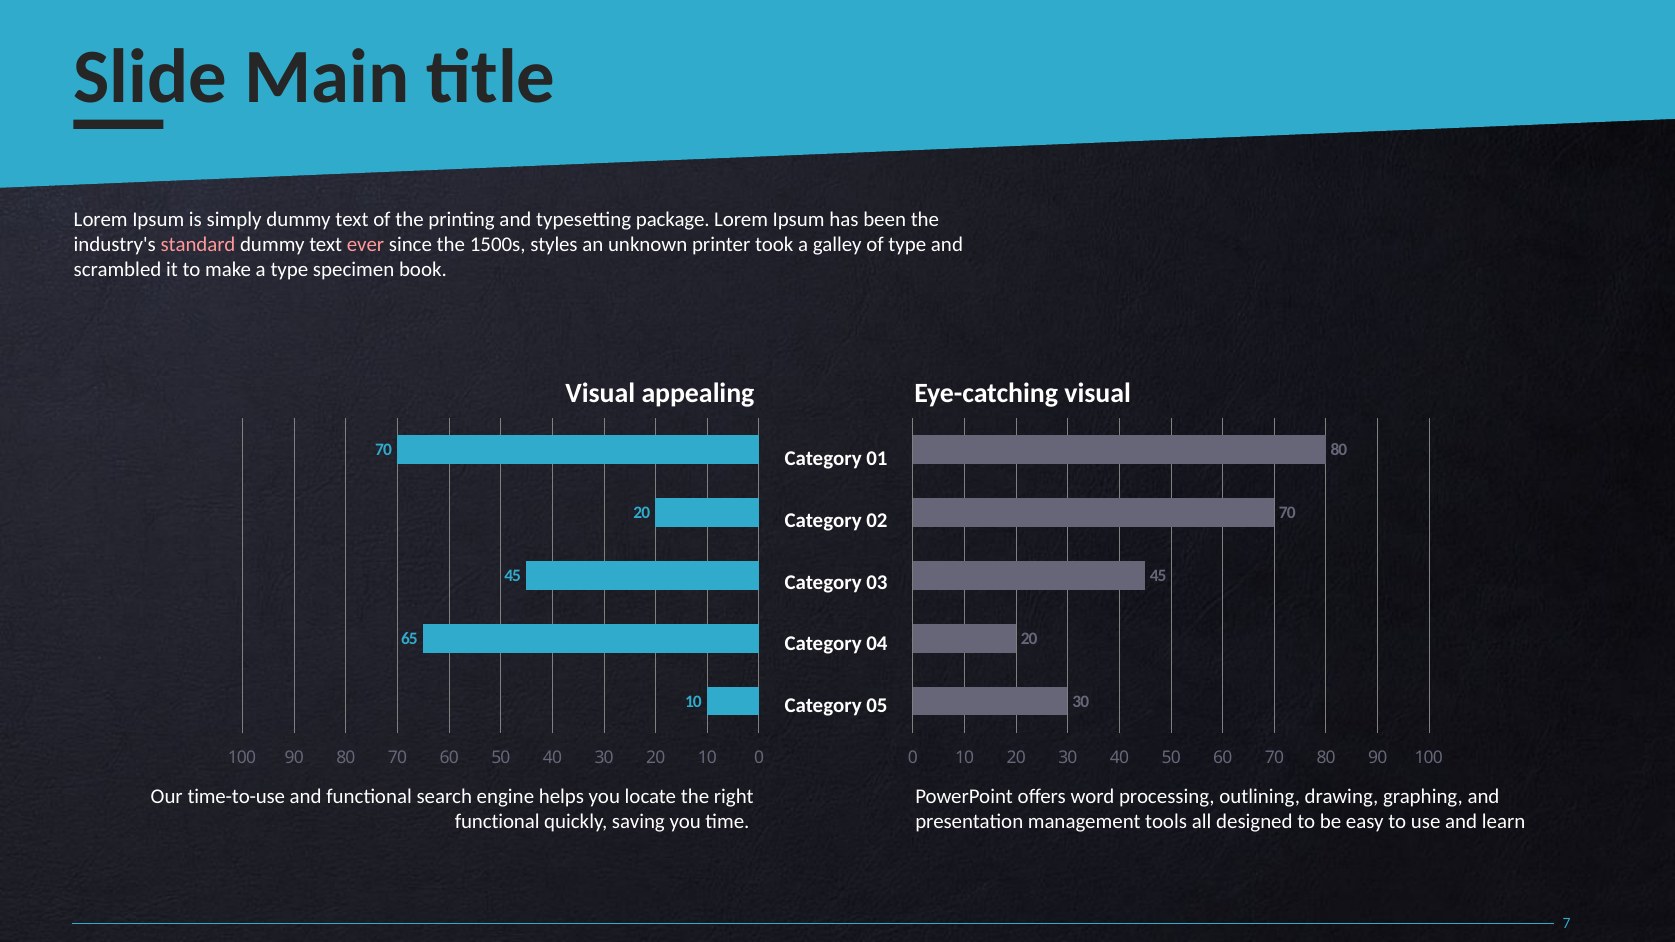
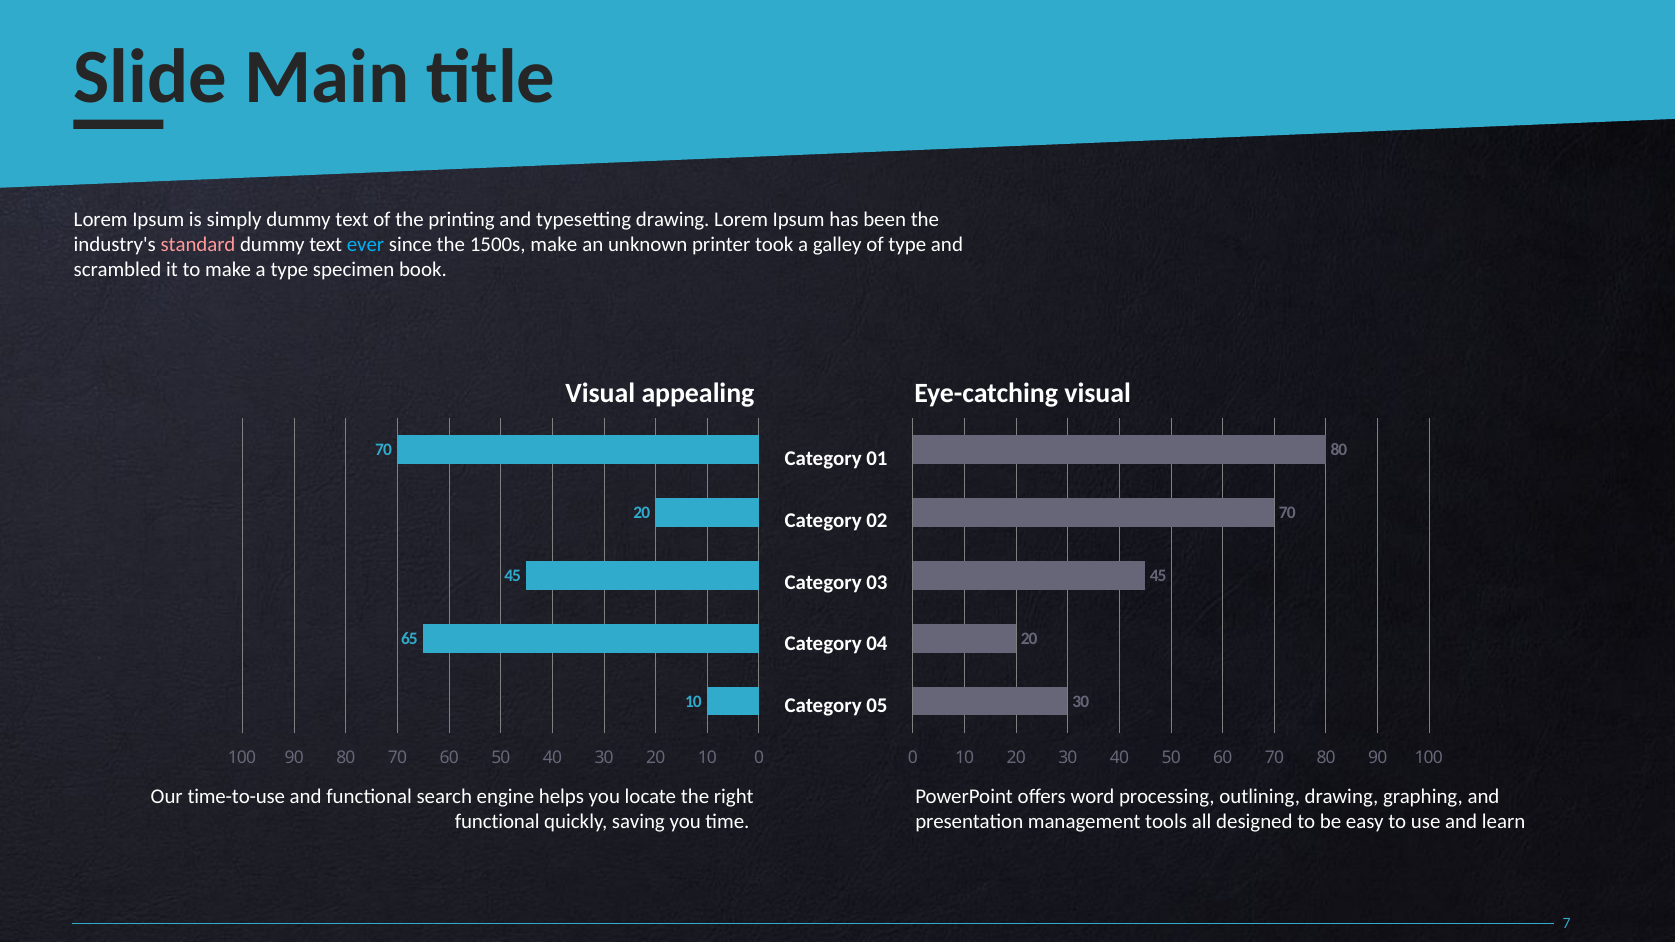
typesetting package: package -> drawing (673, 219)
ever colour: pink -> light blue (366, 244)
1500s styles: styles -> make (554, 244)
